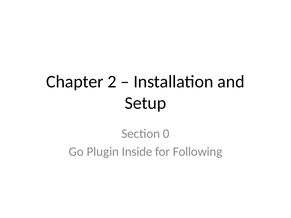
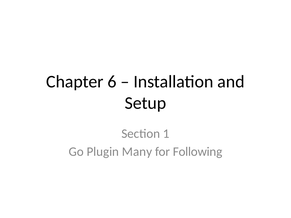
2: 2 -> 6 (112, 82)
0: 0 -> 1 (166, 134)
Inside: Inside -> Many (137, 152)
